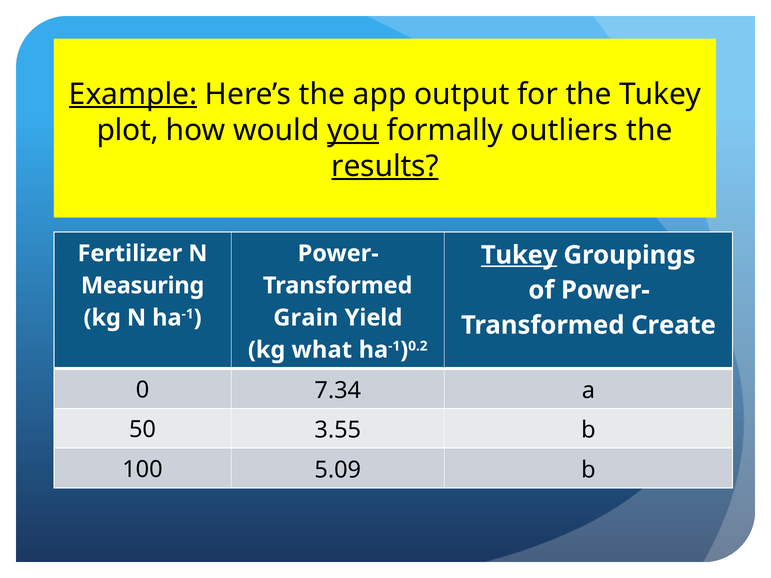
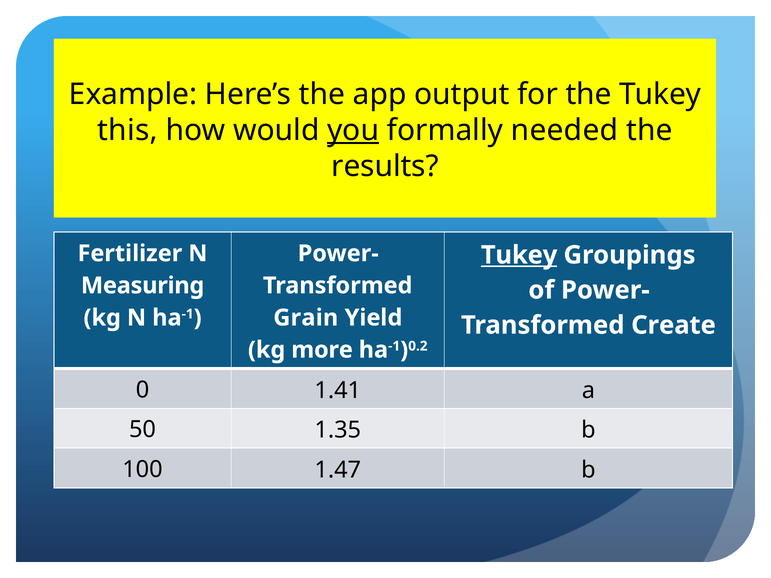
Example underline: present -> none (133, 94)
plot: plot -> this (128, 130)
outliers: outliers -> needed (565, 130)
results underline: present -> none (385, 166)
what: what -> more (322, 350)
7.34: 7.34 -> 1.41 (338, 390)
3.55: 3.55 -> 1.35 (338, 430)
5.09: 5.09 -> 1.47 (338, 470)
